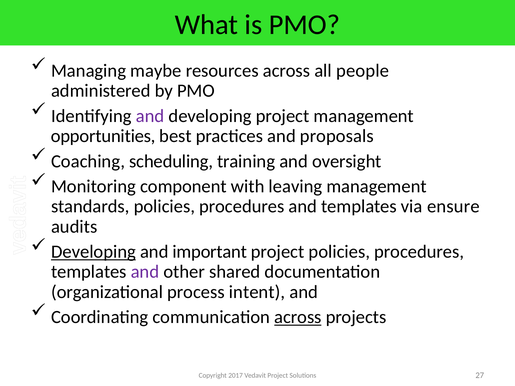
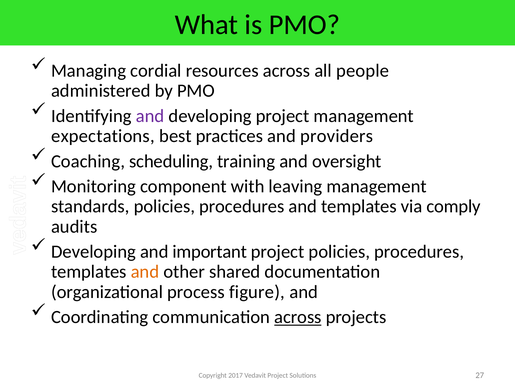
maybe: maybe -> cordial (156, 71)
opportunities: opportunities -> expectations (103, 136)
proposals: proposals -> providers (337, 136)
ensure: ensure -> comply (454, 207)
Developing underline: present -> none (93, 252)
and colour: purple -> orange (145, 272)
intent: intent -> figure (257, 292)
